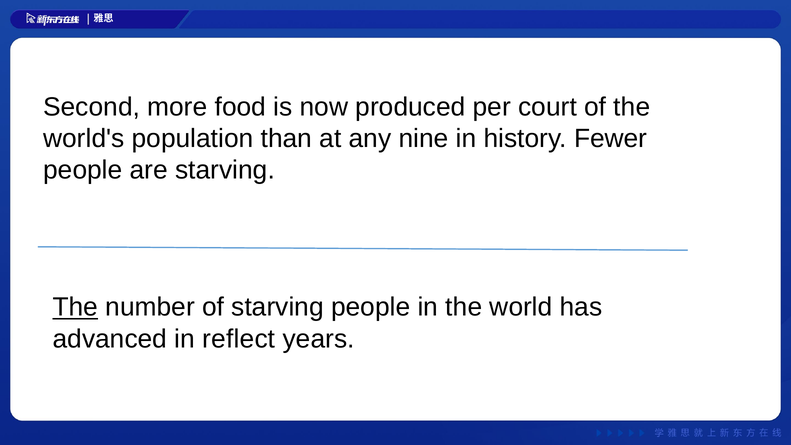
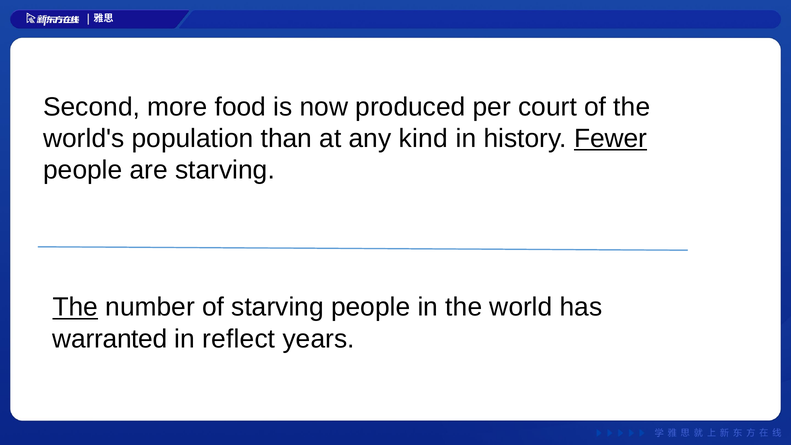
nine: nine -> kind (423, 138)
Fewer underline: none -> present (611, 138)
advanced: advanced -> warranted (110, 339)
